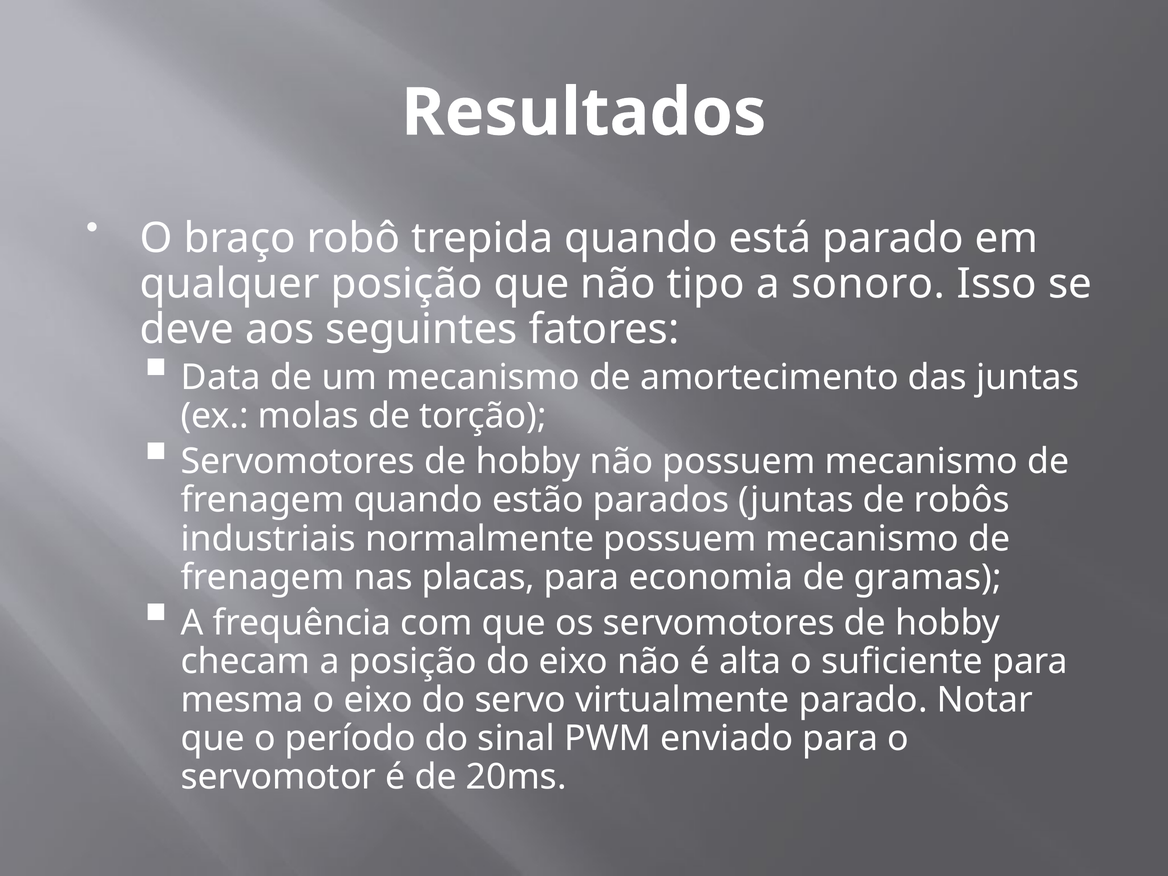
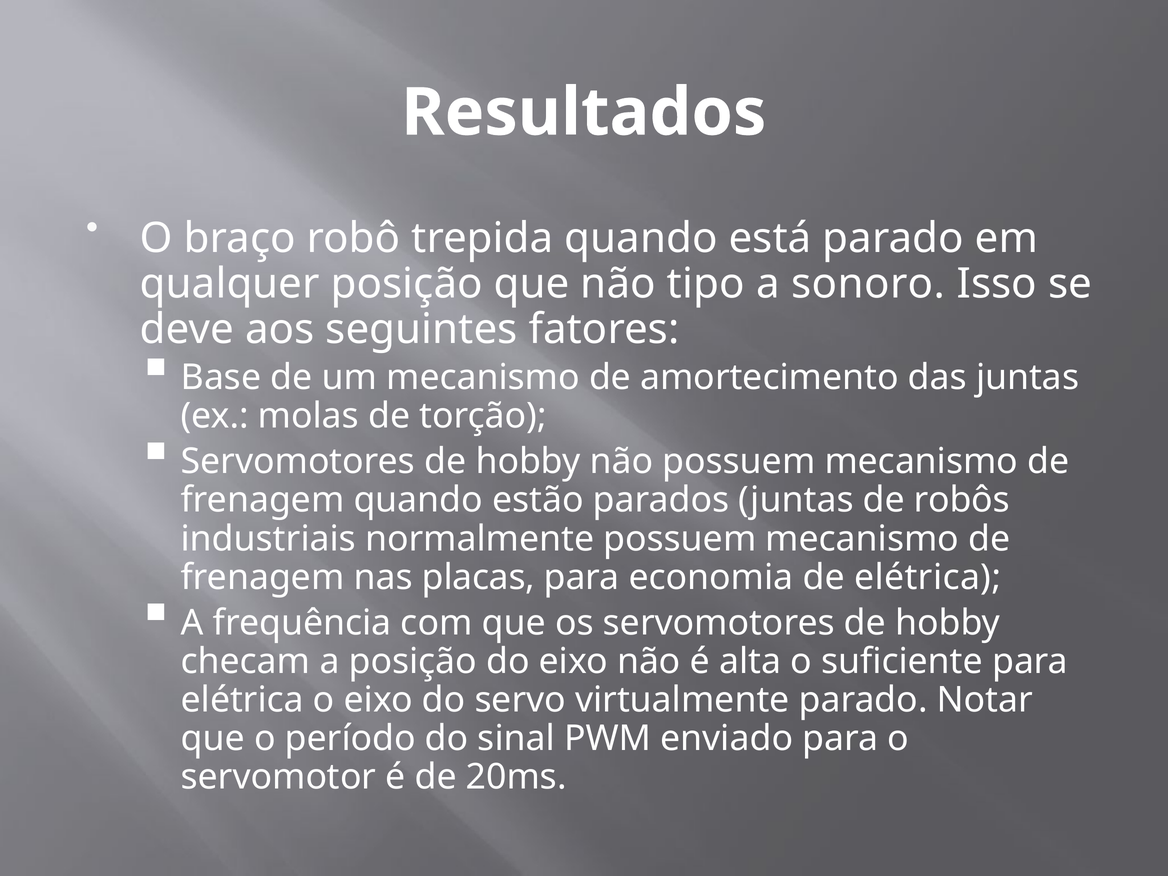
Data: Data -> Base (221, 378)
de gramas: gramas -> elétrica (928, 577)
mesma: mesma -> elétrica (242, 700)
